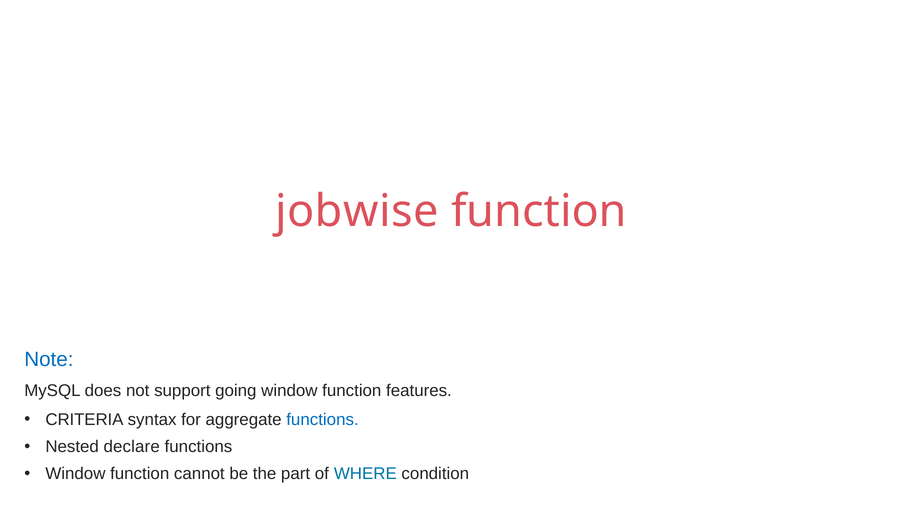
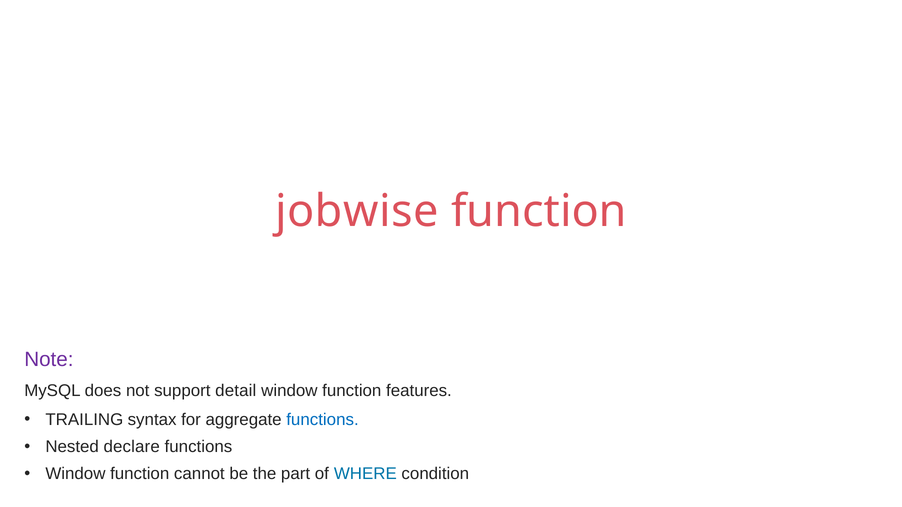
Note colour: blue -> purple (49, 360)
going: going -> detail (236, 391)
CRITERIA: CRITERIA -> TRAILING (84, 420)
